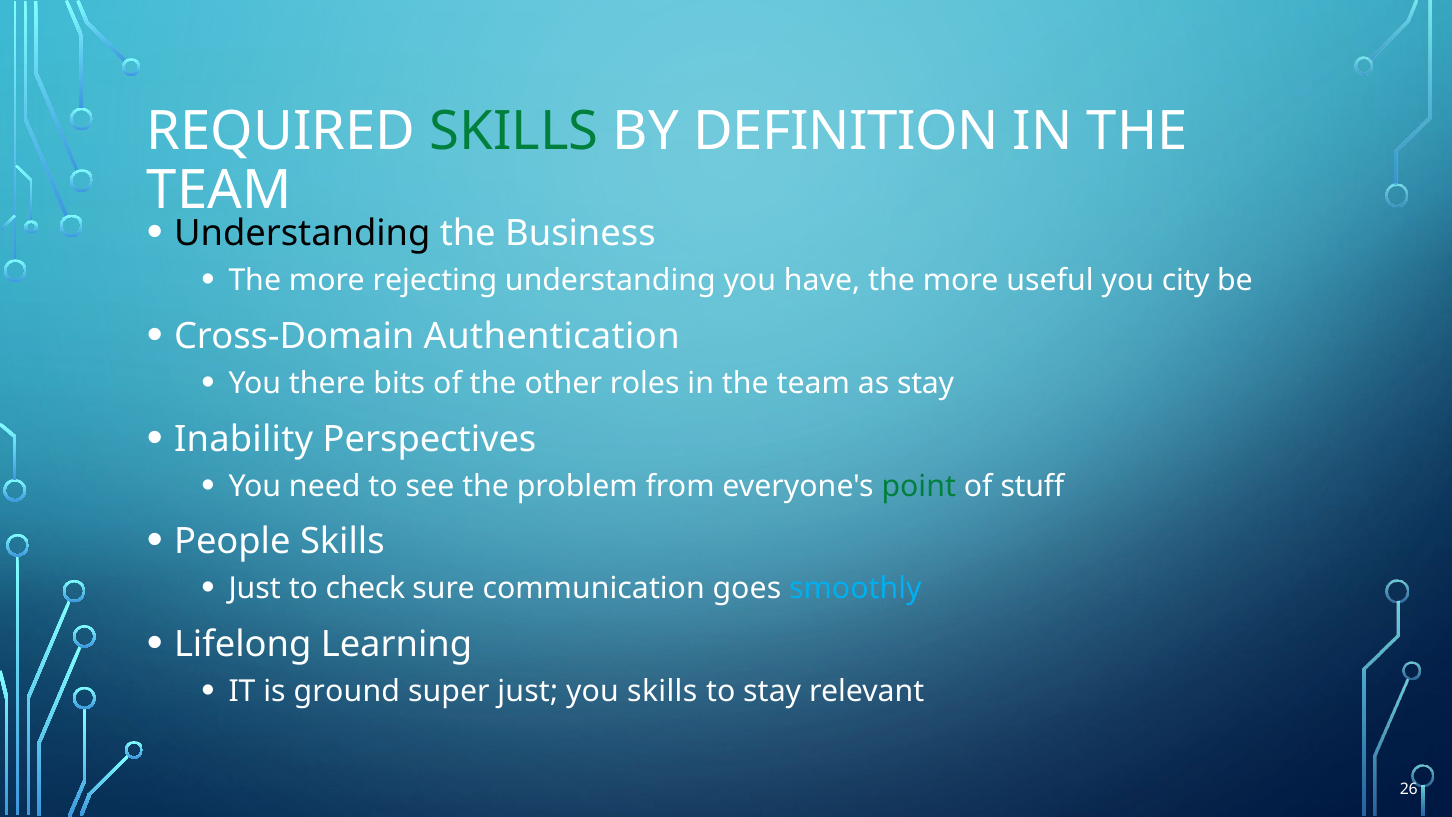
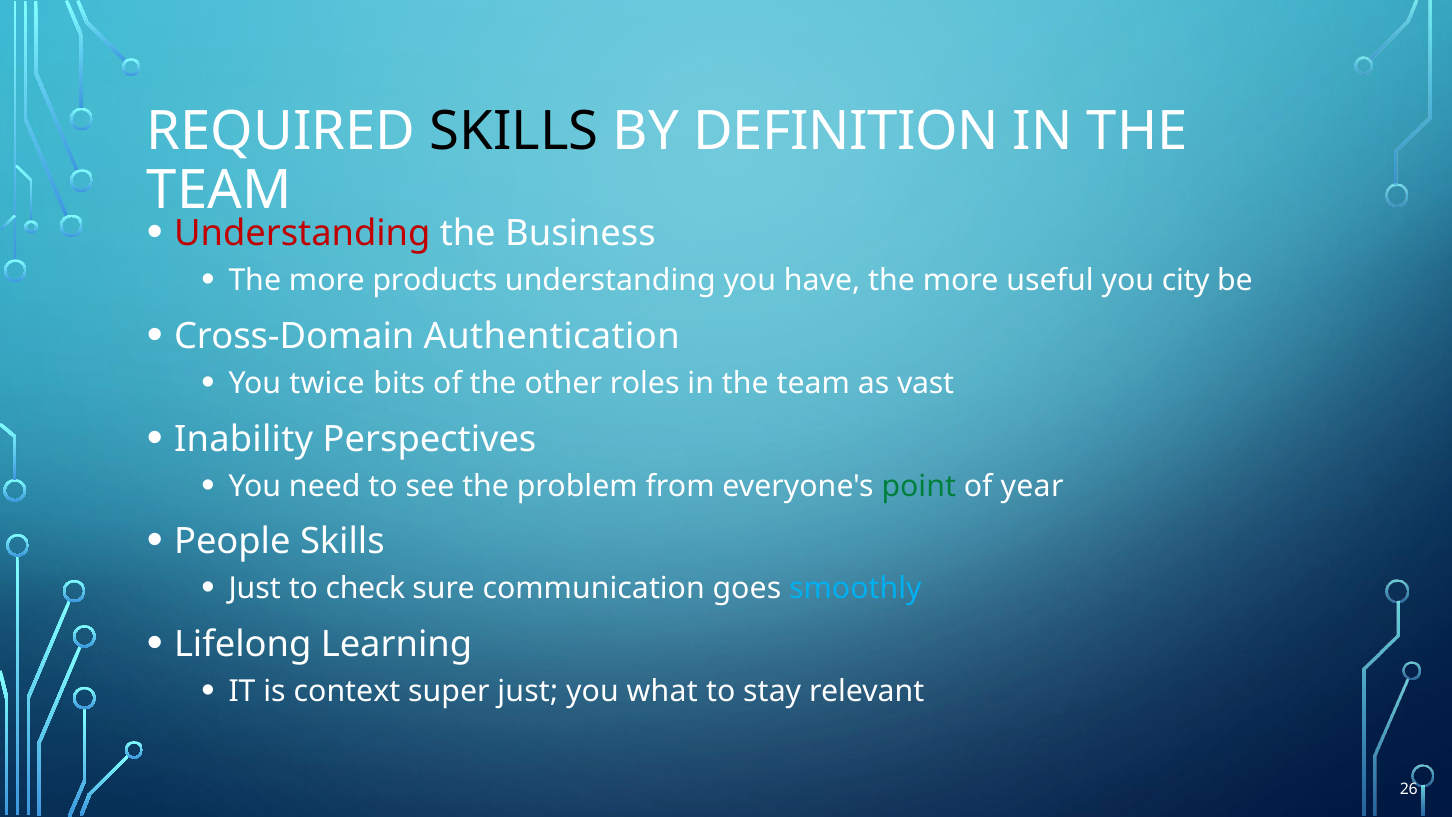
SKILLS colour: green -> black (514, 132)
Understanding colour: black -> red (302, 234)
rejecting: rejecting -> products (435, 281)
there: there -> twice (327, 383)
as stay: stay -> vast (926, 383)
stuff: stuff -> year (1032, 486)
ground: ground -> context (347, 691)
you skills: skills -> what (662, 691)
